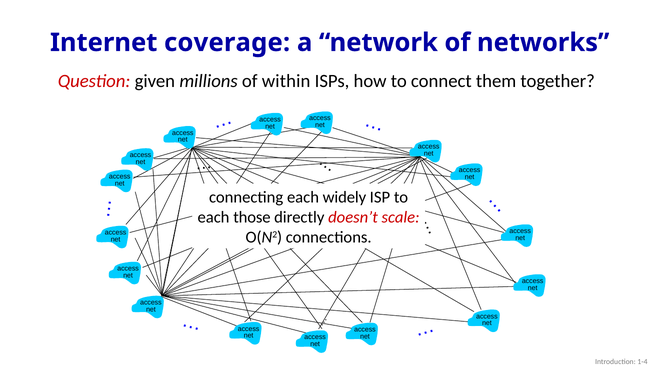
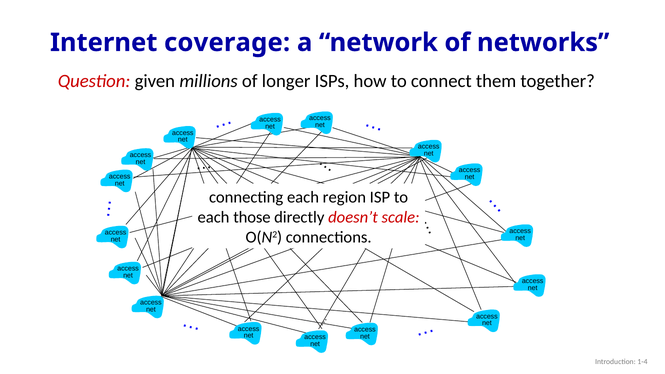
within: within -> longer (286, 81)
widely: widely -> region (344, 197)
